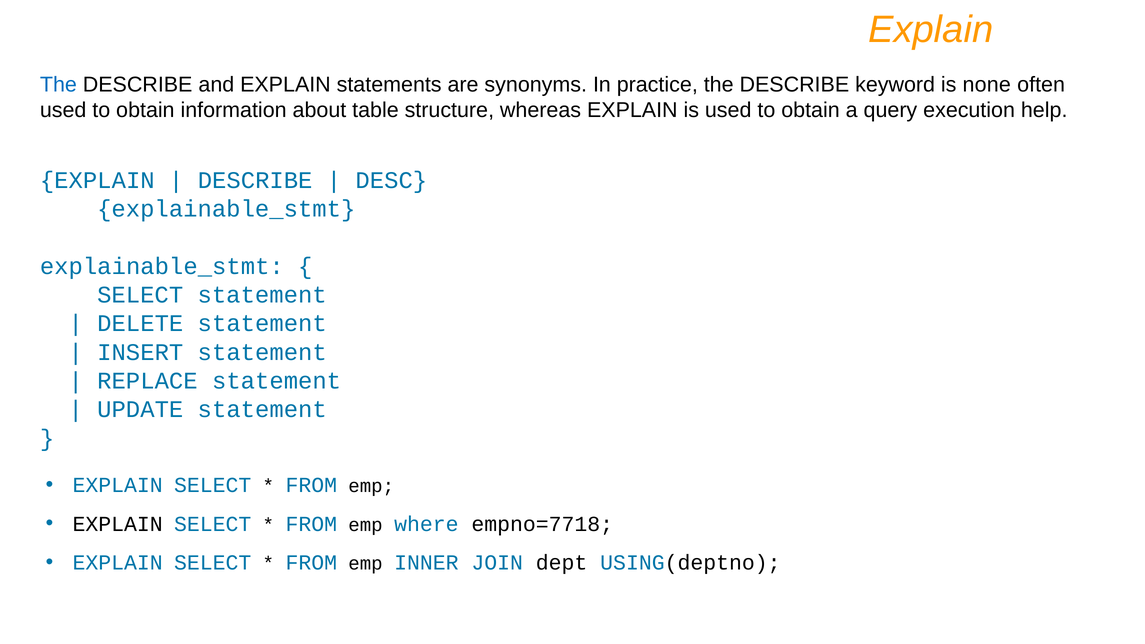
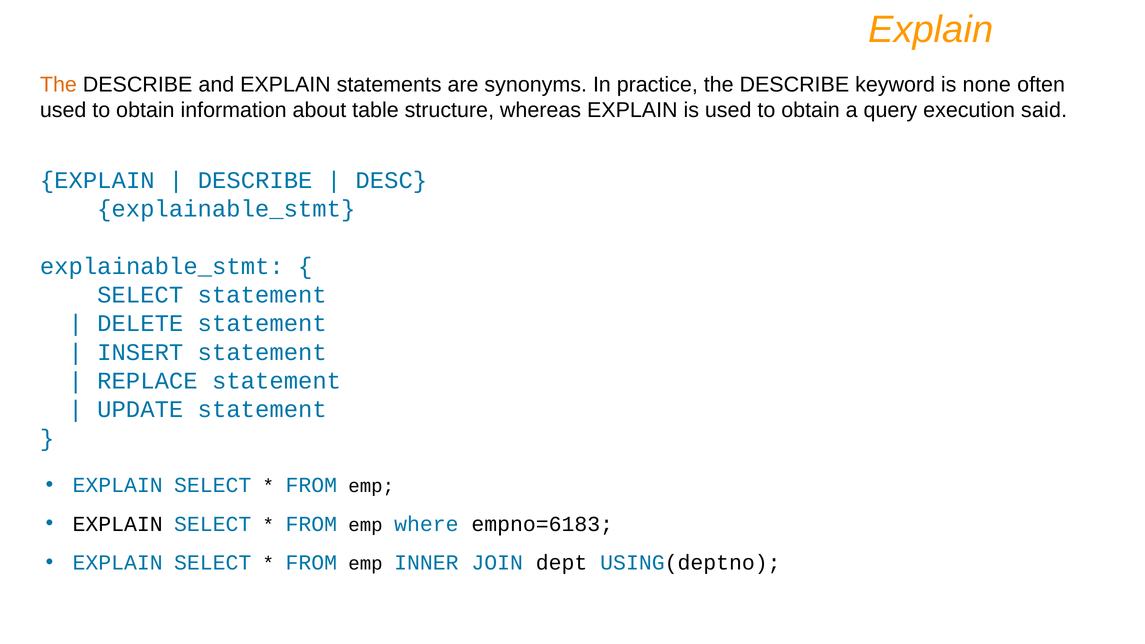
The colour: blue -> orange (58, 85)
help: help -> said (1044, 110)
empno=7718: empno=7718 -> empno=6183 (542, 524)
